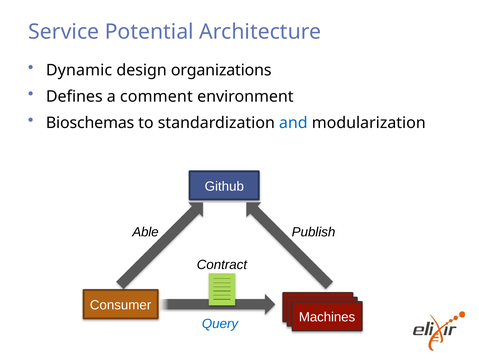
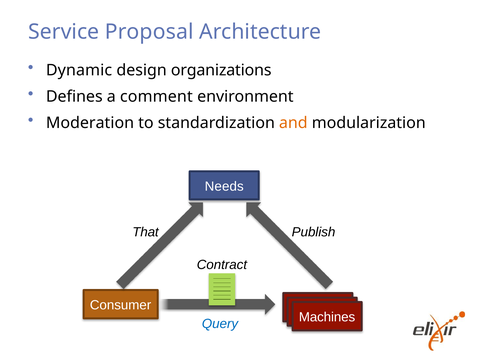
Potential: Potential -> Proposal (149, 32)
Bioschemas: Bioschemas -> Moderation (90, 123)
and colour: blue -> orange (293, 123)
Github: Github -> Needs (224, 186)
Able: Able -> That (146, 232)
